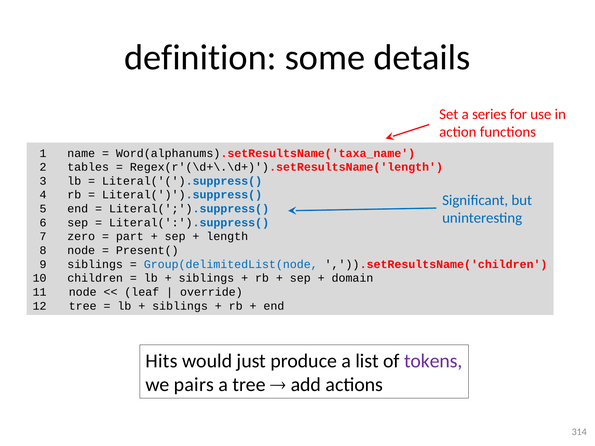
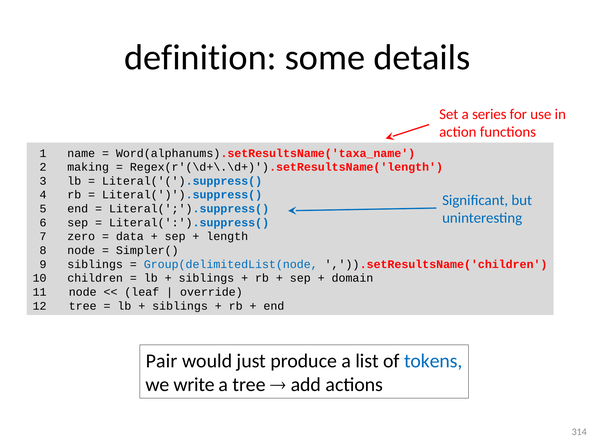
tables: tables -> making (88, 167)
part: part -> data (130, 237)
Present(: Present( -> Simpler( (147, 251)
Hits: Hits -> Pair (162, 361)
tokens colour: purple -> blue (433, 361)
pairs: pairs -> write (194, 385)
